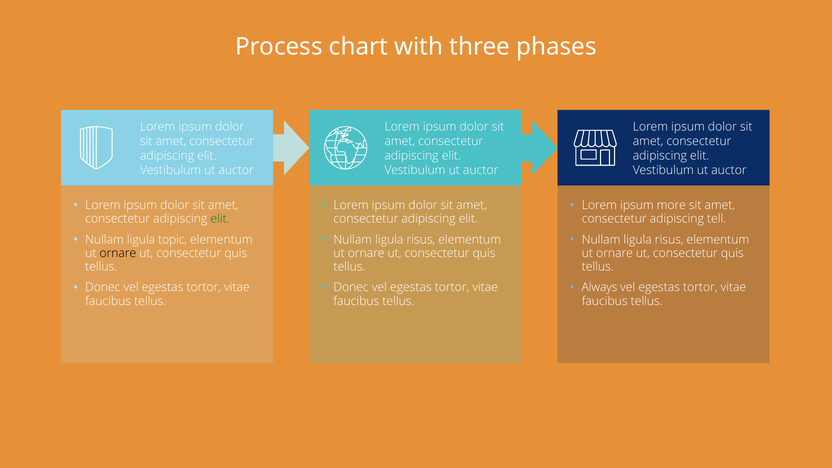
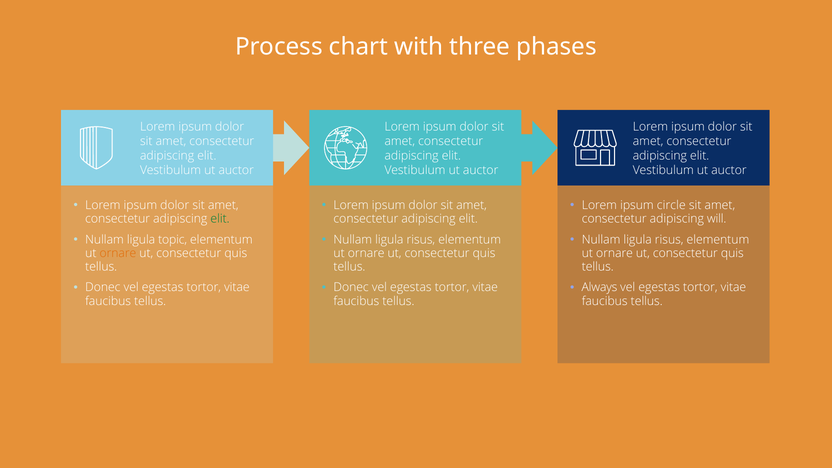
more: more -> circle (671, 205)
tell: tell -> will (717, 219)
ornare colour: black -> orange (118, 253)
